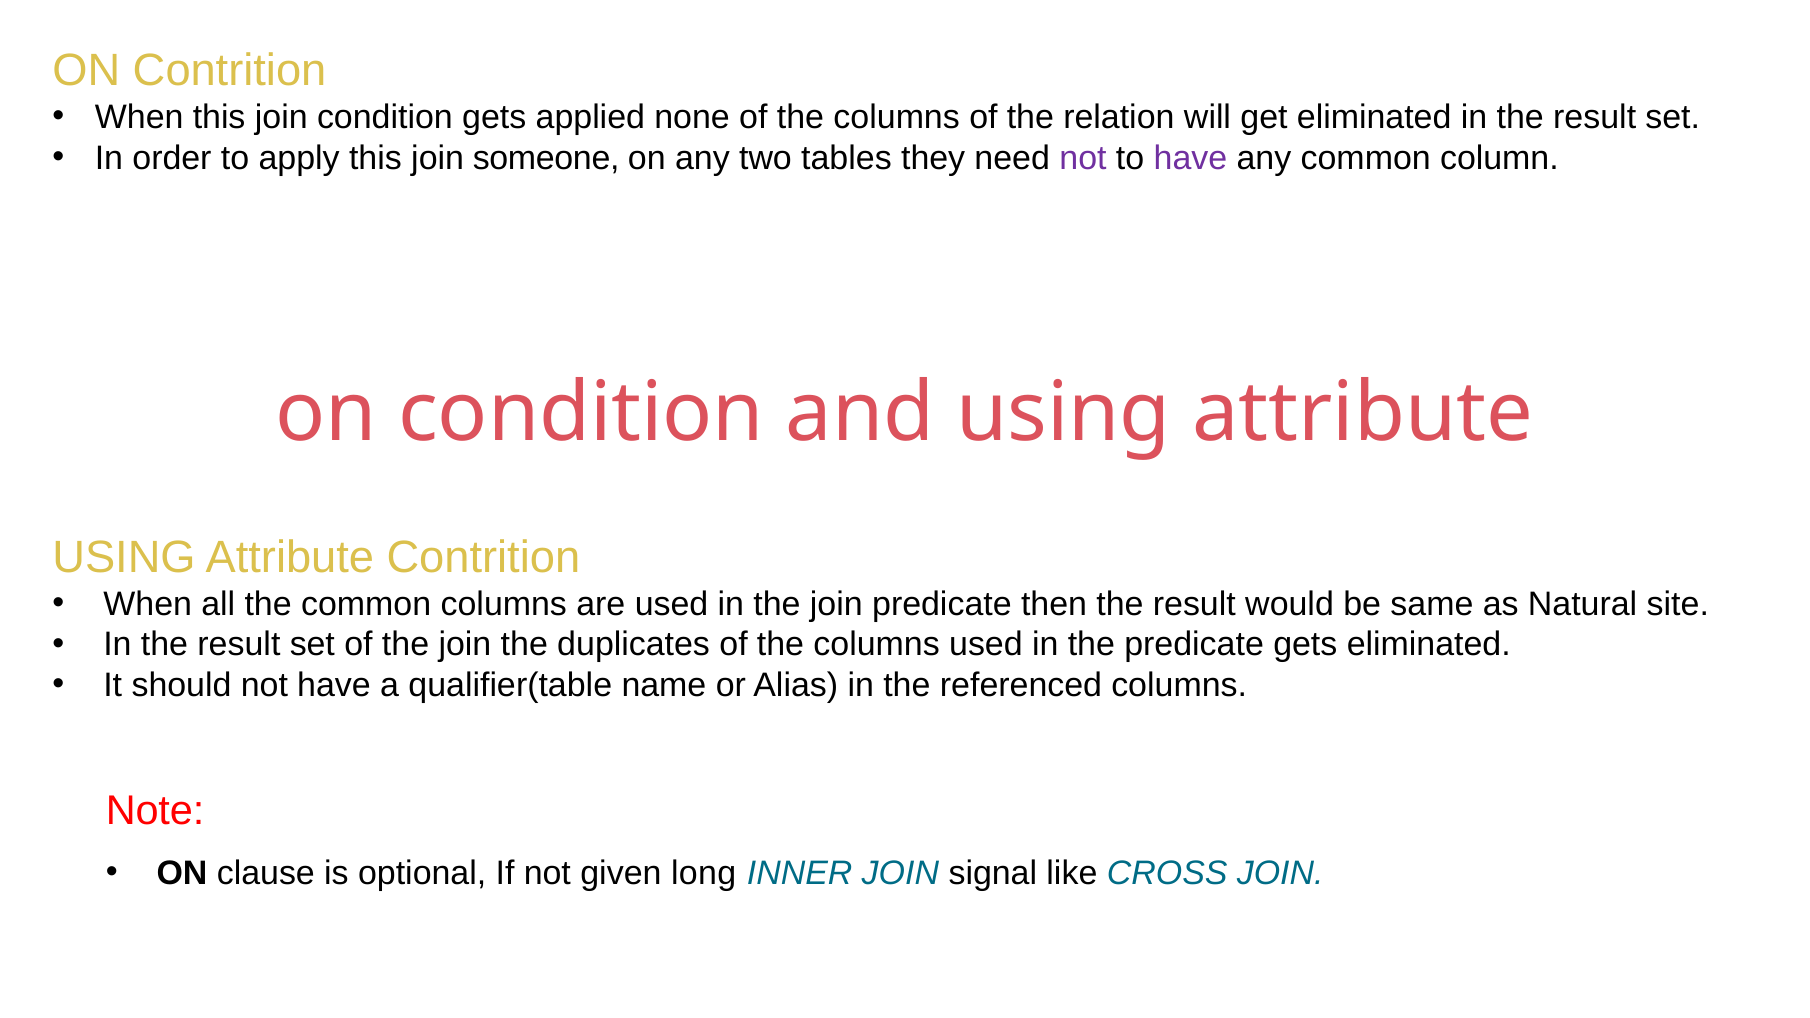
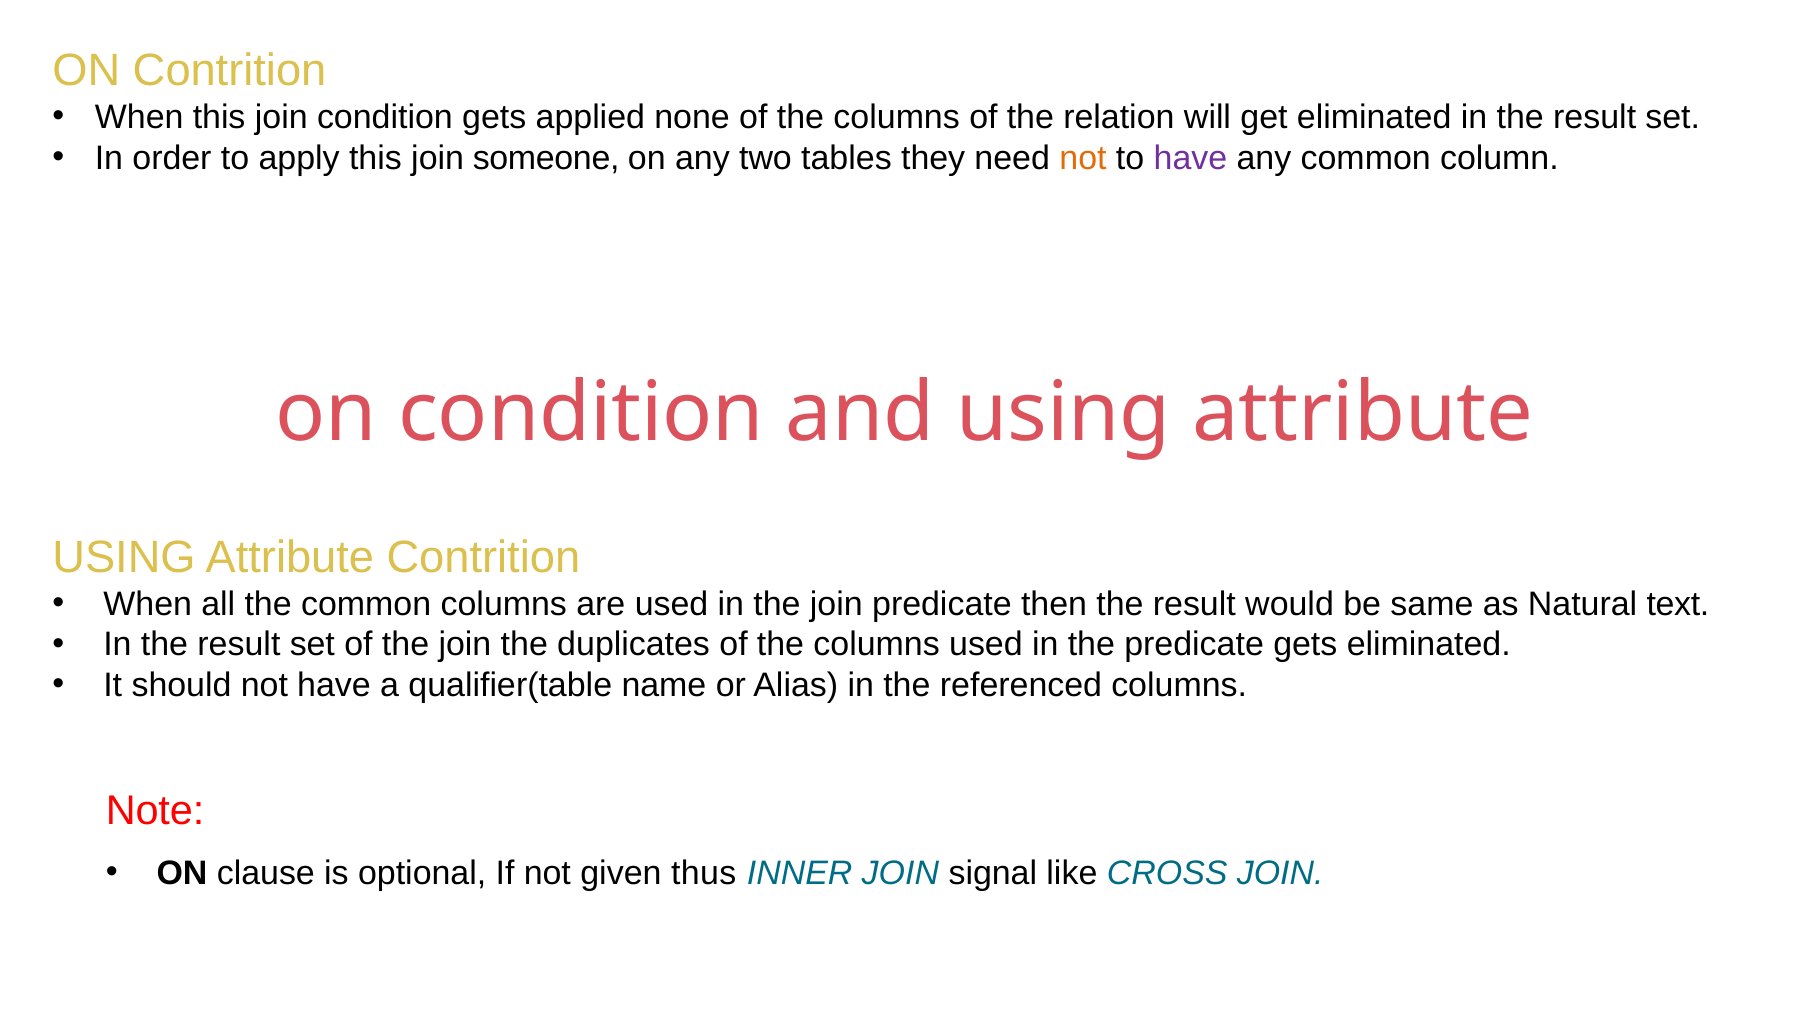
not colour: purple -> orange (1083, 158)
site: site -> text (1678, 604)
long: long -> thus (704, 874)
